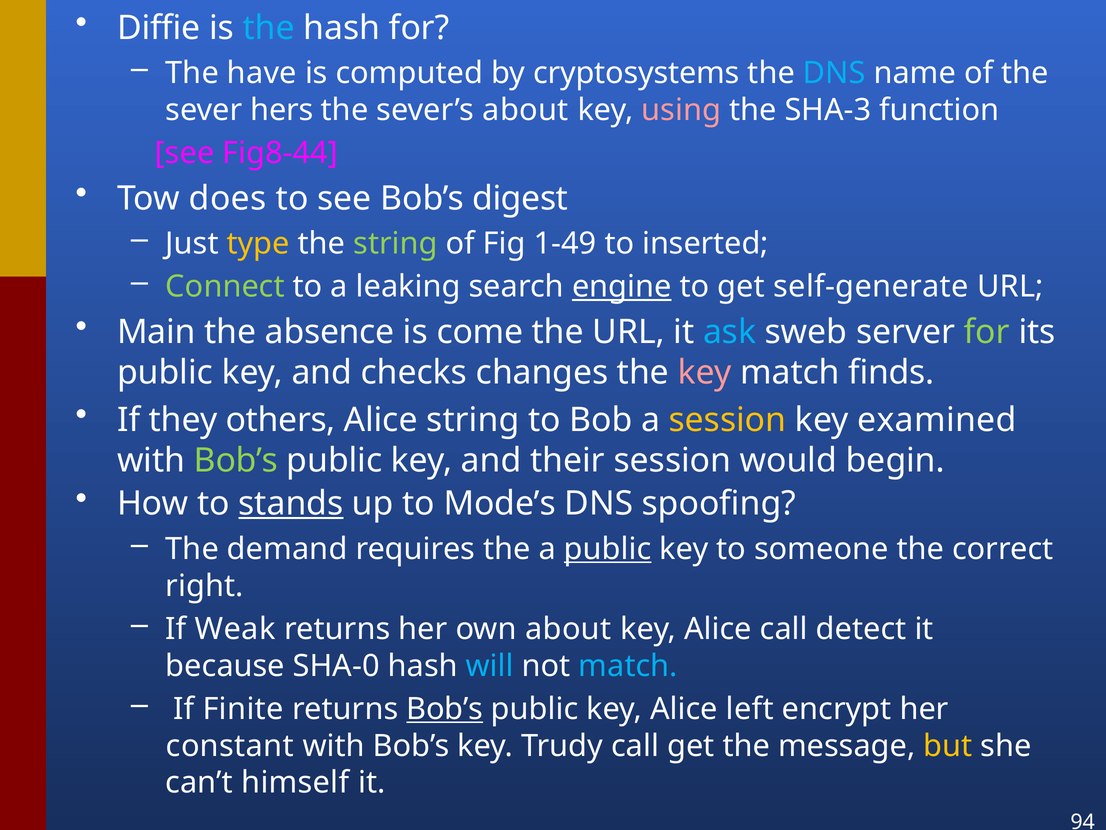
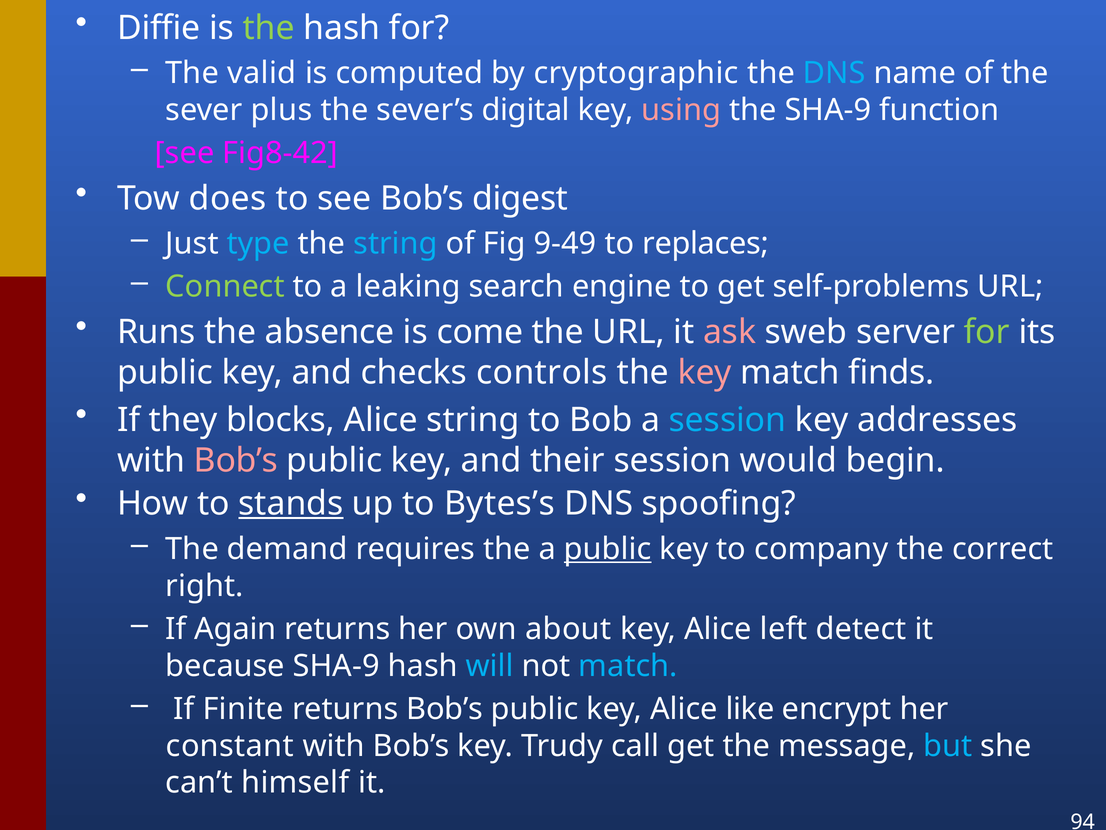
the colour: light blue -> light green (269, 28)
have: have -> valid (262, 73)
cryptosystems: cryptosystems -> cryptographic (636, 73)
hers: hers -> plus (282, 110)
sever’s about: about -> digital (526, 110)
the SHA-3: SHA-3 -> SHA-9 (828, 110)
Fig8-44: Fig8-44 -> Fig8-42 (280, 153)
type colour: yellow -> light blue (258, 243)
string colour: light green -> light blue (396, 243)
1-49: 1-49 -> 9-49 (565, 243)
inserted: inserted -> replaces (706, 243)
engine underline: present -> none (622, 287)
self-generate: self-generate -> self-problems (871, 287)
Main: Main -> Runs (156, 332)
ask colour: light blue -> pink (730, 332)
changes: changes -> controls (542, 373)
others: others -> blocks (281, 420)
session colour: yellow -> light blue (728, 420)
examined: examined -> addresses (937, 420)
Bob’s colour: light green -> pink (236, 460)
Mode’s: Mode’s -> Bytes’s (500, 503)
someone: someone -> company (821, 549)
Weak: Weak -> Again (235, 629)
Alice call: call -> left (784, 629)
because SHA-0: SHA-0 -> SHA-9 (336, 665)
Bob’s underline: present -> none (445, 709)
left: left -> like (750, 709)
but colour: yellow -> light blue (948, 745)
